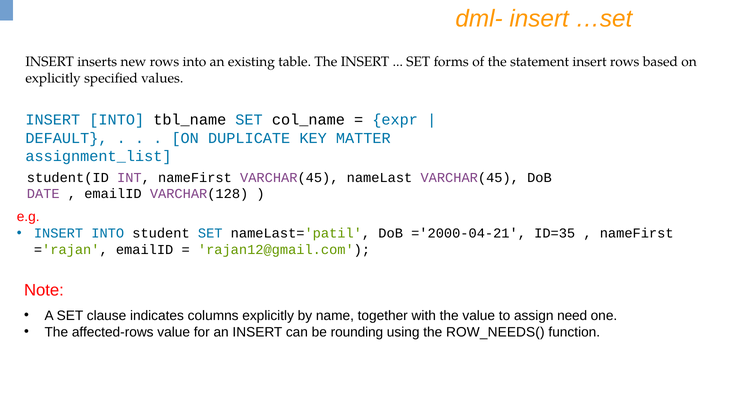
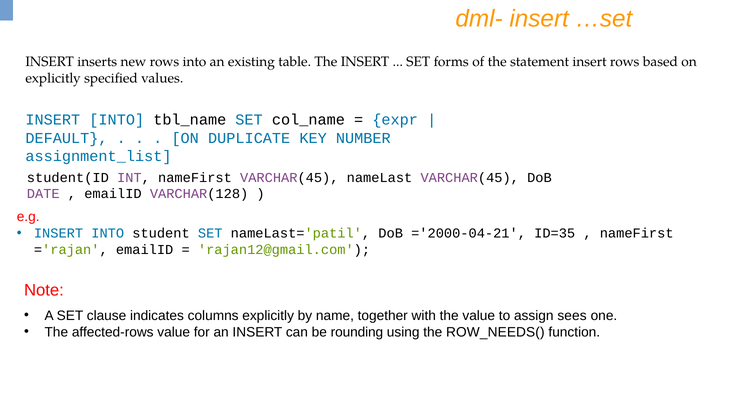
MATTER: MATTER -> NUMBER (363, 138)
need: need -> sees (572, 316)
